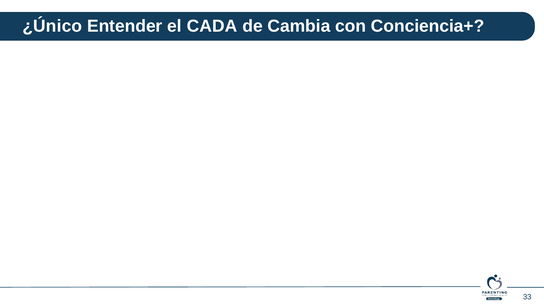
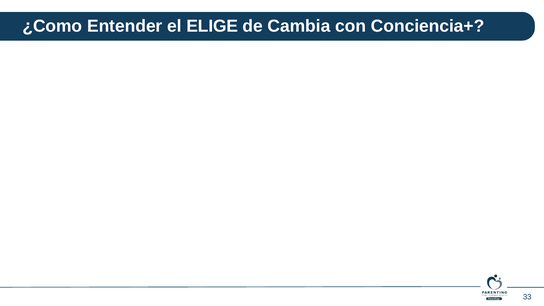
¿Único: ¿Único -> ¿Como (52, 26)
CADA: CADA -> ELIGE (212, 26)
